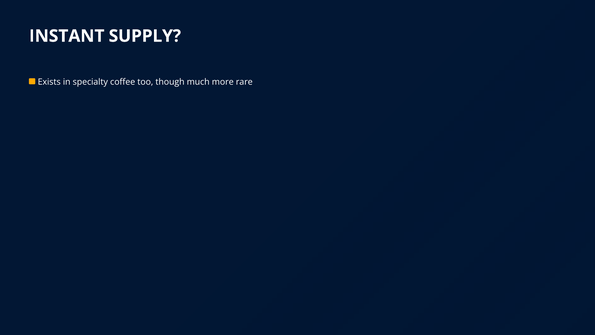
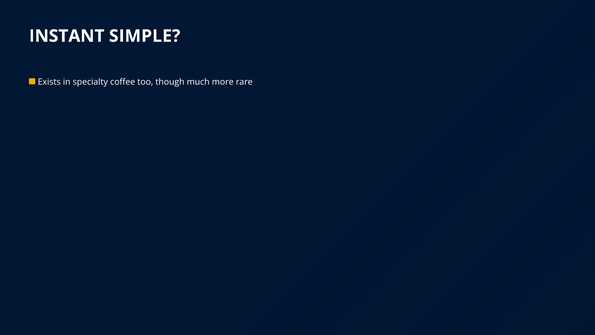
SUPPLY: SUPPLY -> SIMPLE (145, 36)
